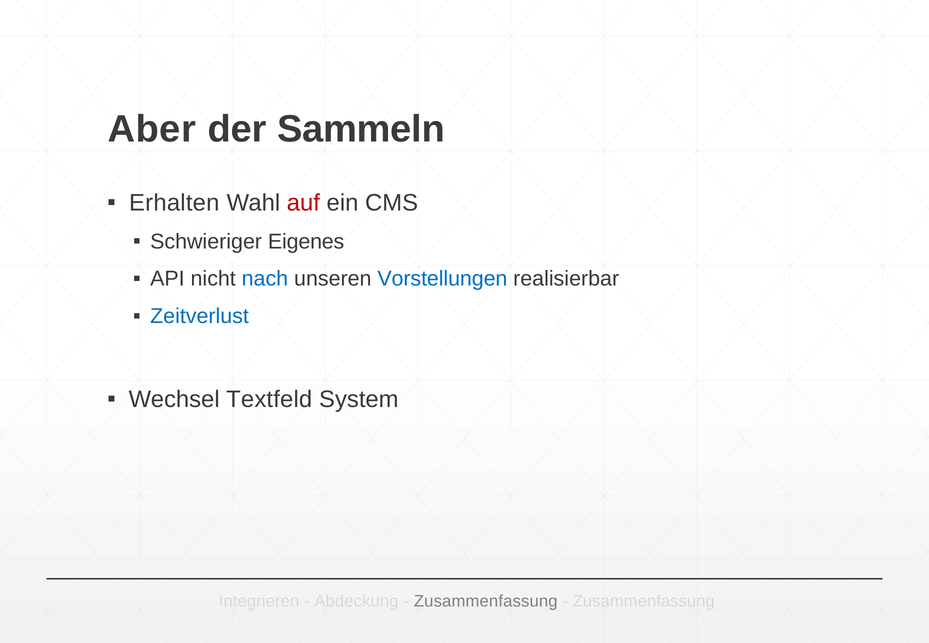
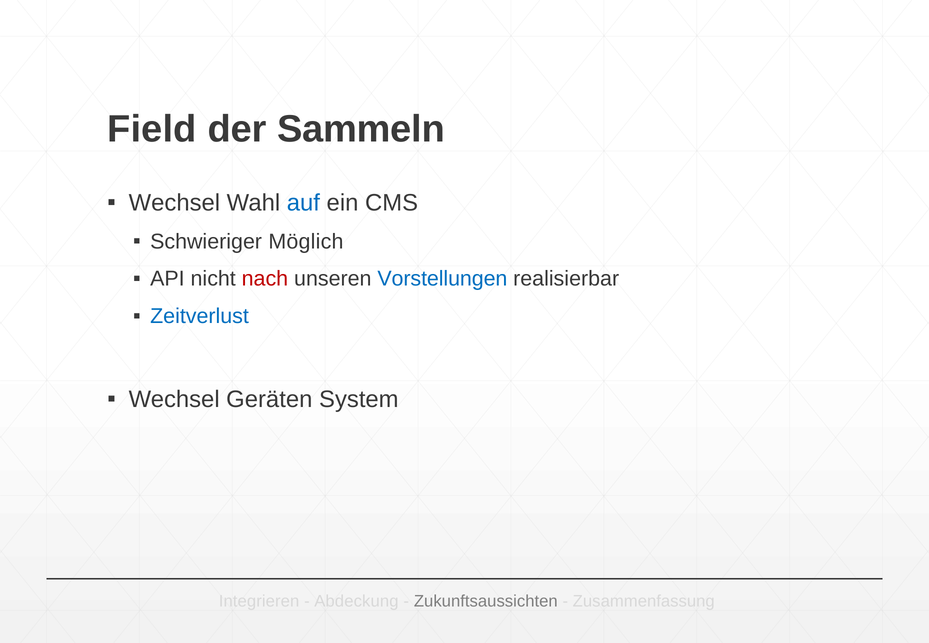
Aber: Aber -> Field (152, 129)
Erhalten: Erhalten -> Wechsel (174, 203)
auf colour: red -> blue (303, 203)
Eigenes: Eigenes -> Möglich (306, 242)
nach colour: blue -> red (265, 279)
Textfeld: Textfeld -> Geräten (269, 400)
Zusammenfassung: Zusammenfassung -> Zukunftsaussichten (486, 601)
